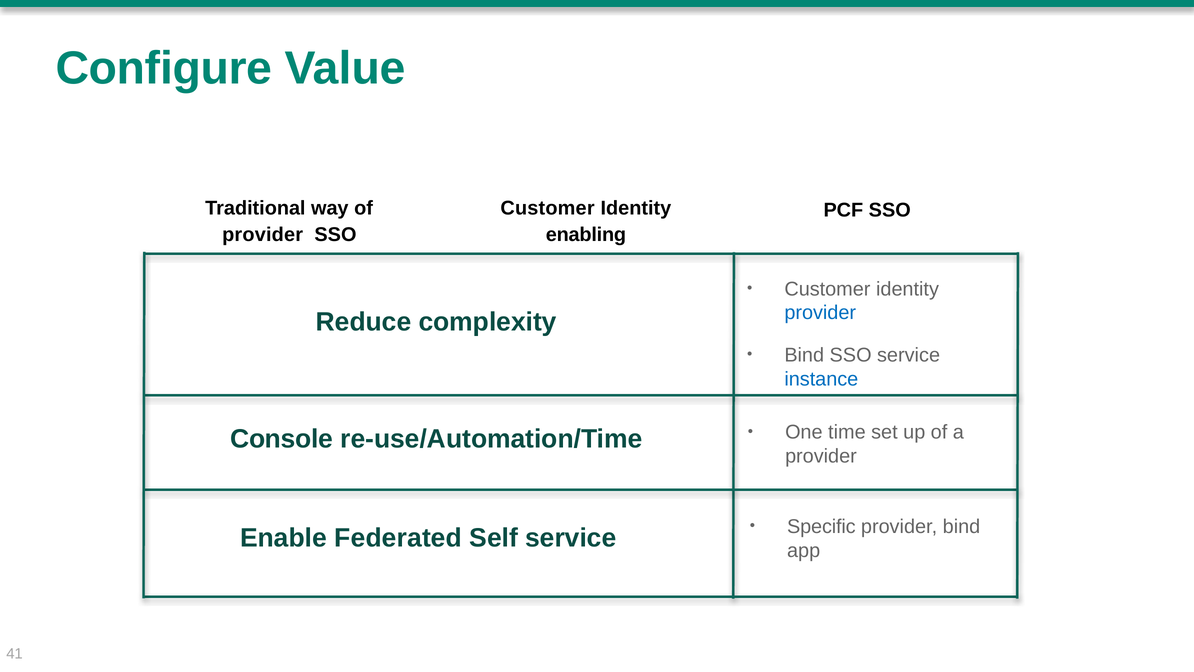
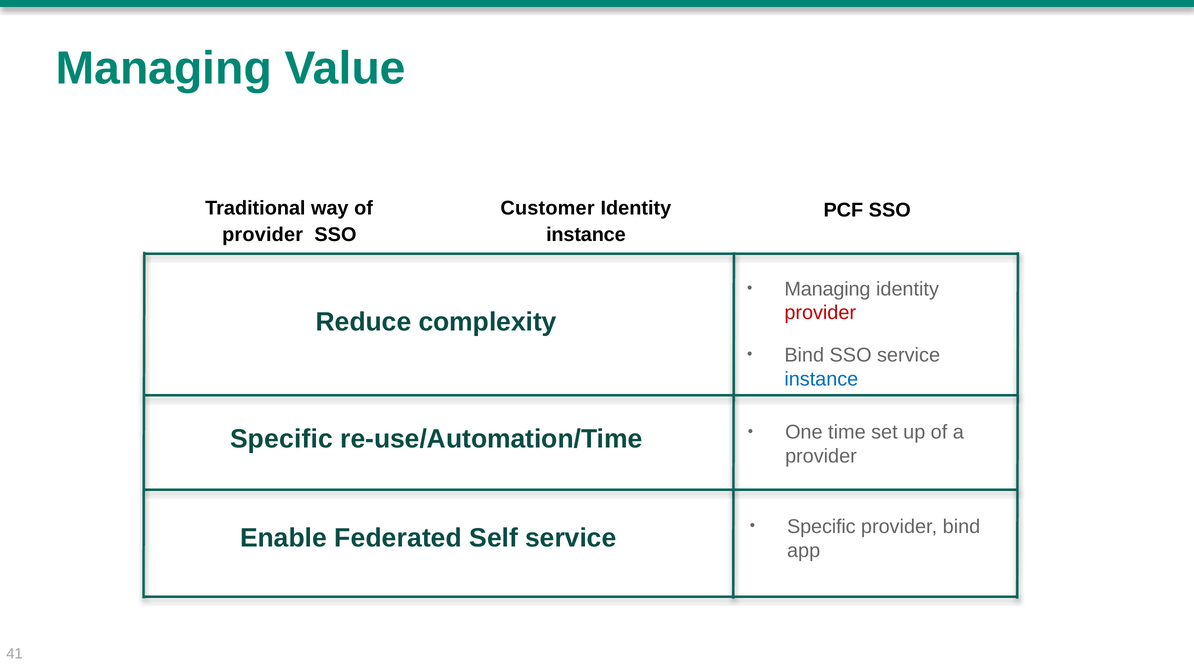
Configure: Configure -> Managing (164, 69)
enabling: enabling -> instance (586, 234)
Customer: Customer -> Managing (827, 289)
provider colour: blue -> red (820, 313)
Console: Console -> Specific (281, 439)
